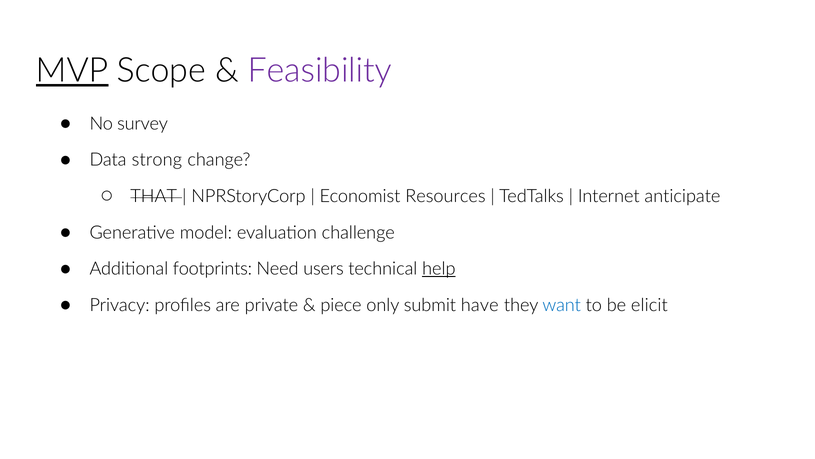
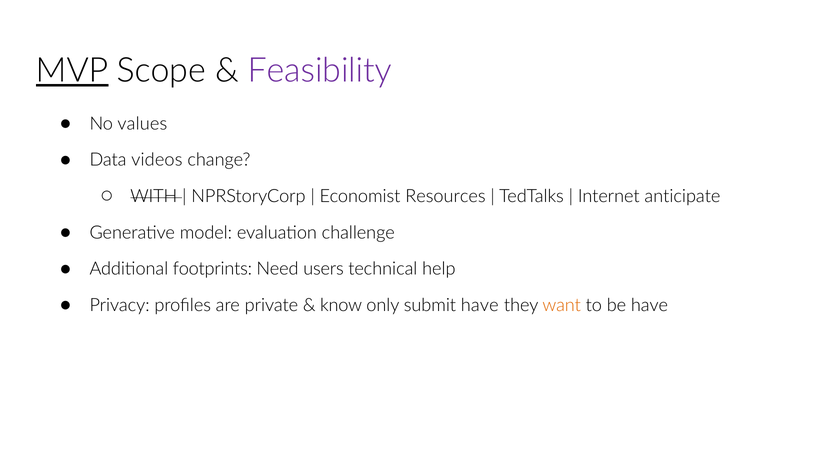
survey: survey -> values (142, 123)
strong: strong -> videos (157, 160)
THAT: THAT -> WITH (154, 196)
help underline: present -> none (439, 269)
piece: piece -> know (341, 305)
want colour: blue -> orange (562, 305)
be elicit: elicit -> have (649, 305)
